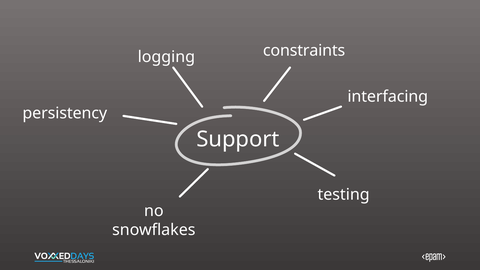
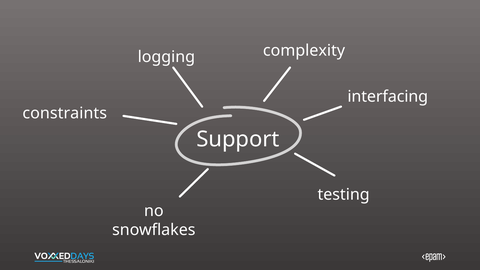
constraints: constraints -> complexity (304, 51)
persistency: persistency -> constraints (65, 113)
